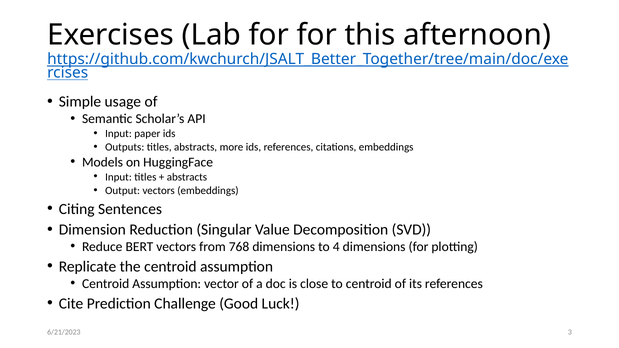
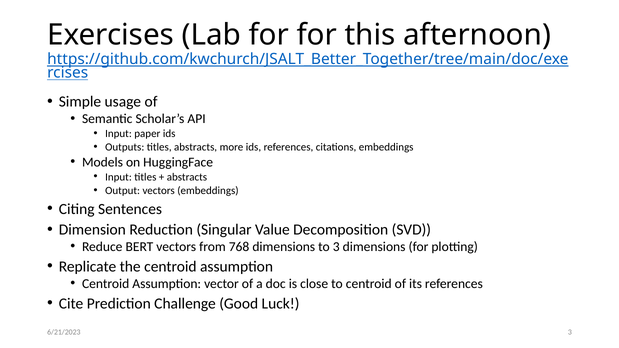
to 4: 4 -> 3 (336, 247)
